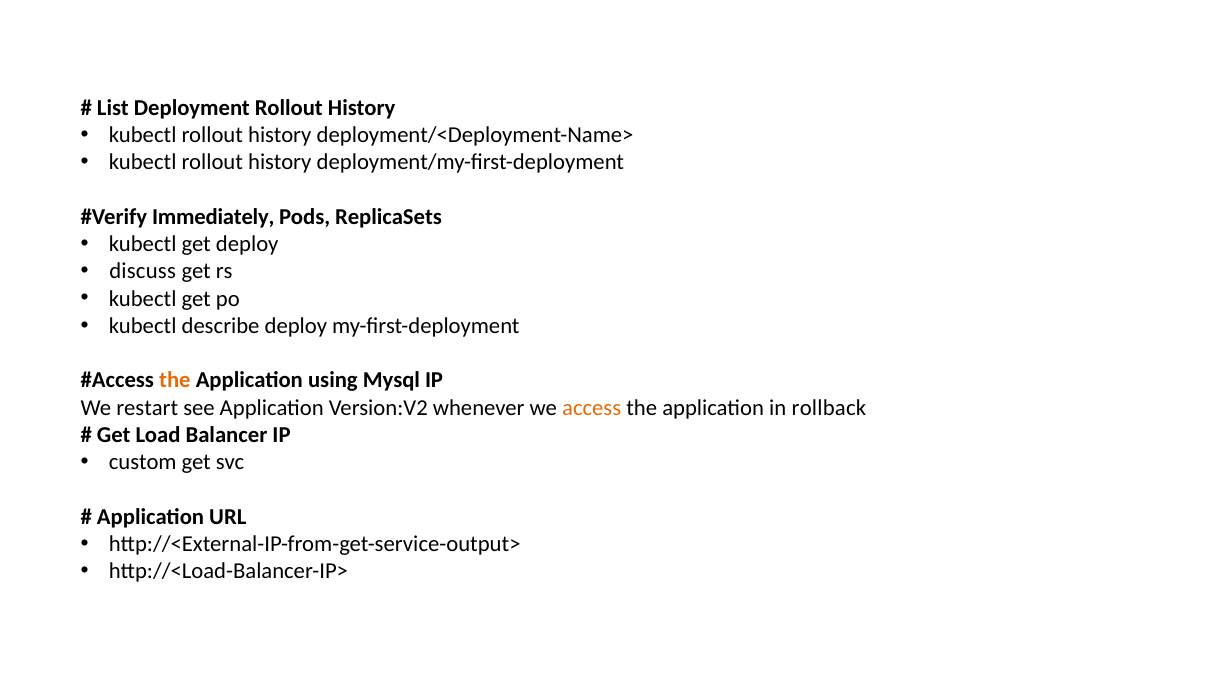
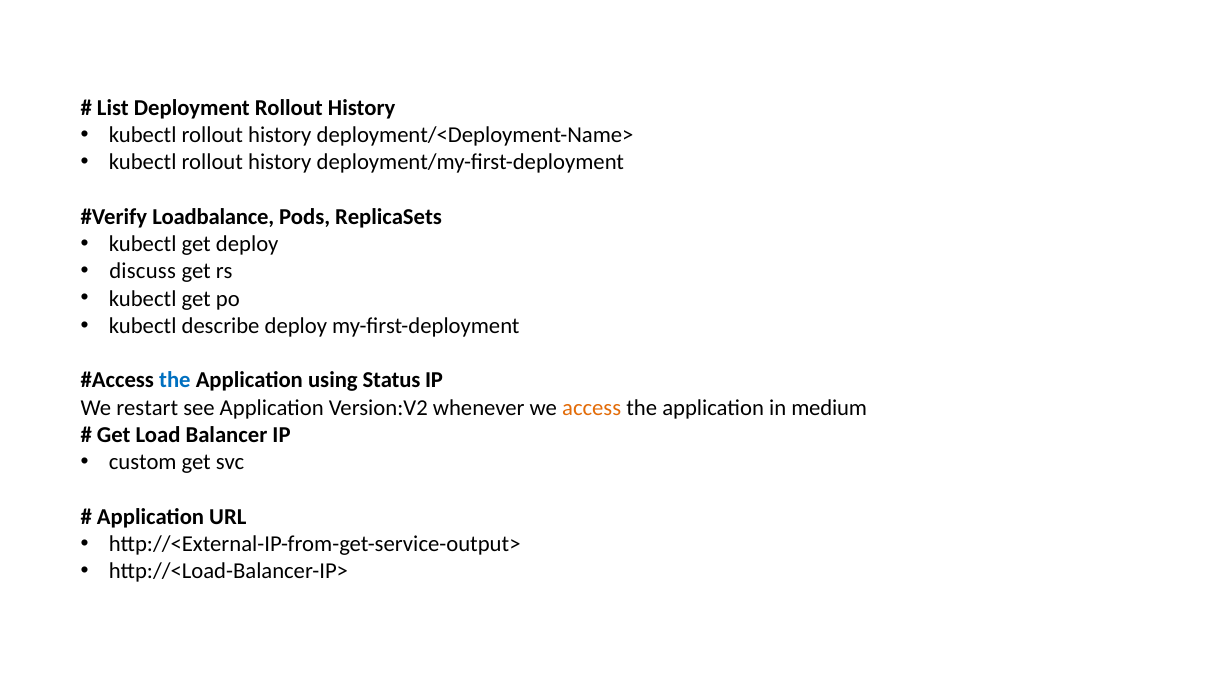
Immediately: Immediately -> Loadbalance (213, 217)
the colour: orange -> blue (175, 381)
Mysql: Mysql -> Status (391, 381)
rollback: rollback -> medium (829, 408)
